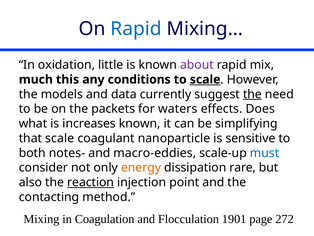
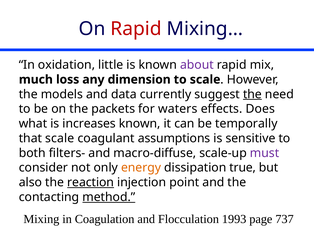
Rapid colour: blue -> red (136, 29)
this: this -> loss (68, 79)
conditions: conditions -> dimension (139, 79)
scale underline: present -> none (205, 79)
simplifying: simplifying -> temporally (246, 123)
nanoparticle: nanoparticle -> assumptions (174, 138)
notes-: notes- -> filters- (67, 153)
macro-eddies: macro-eddies -> macro-diffuse (155, 153)
must colour: blue -> purple (265, 153)
rare: rare -> true (243, 167)
method underline: none -> present (109, 197)
1901: 1901 -> 1993 (234, 219)
272: 272 -> 737 (285, 219)
